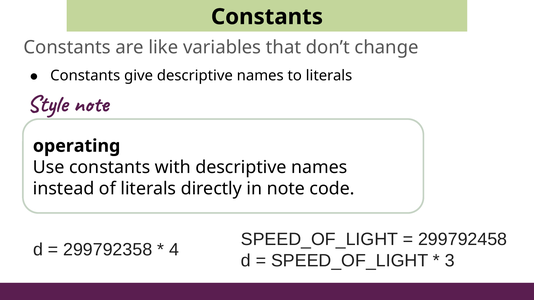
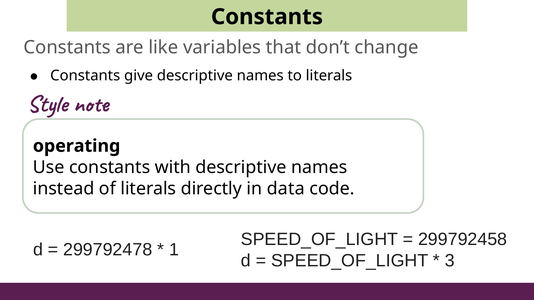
in note: note -> data (286, 189)
299792358: 299792358 -> 299792478 (108, 250)
4: 4 -> 1 (174, 250)
